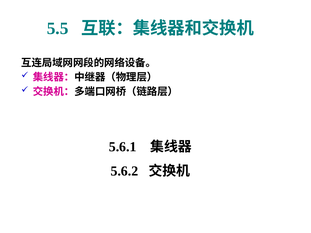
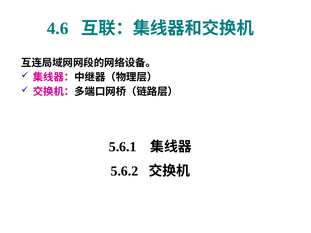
5.5: 5.5 -> 4.6 (58, 28)
